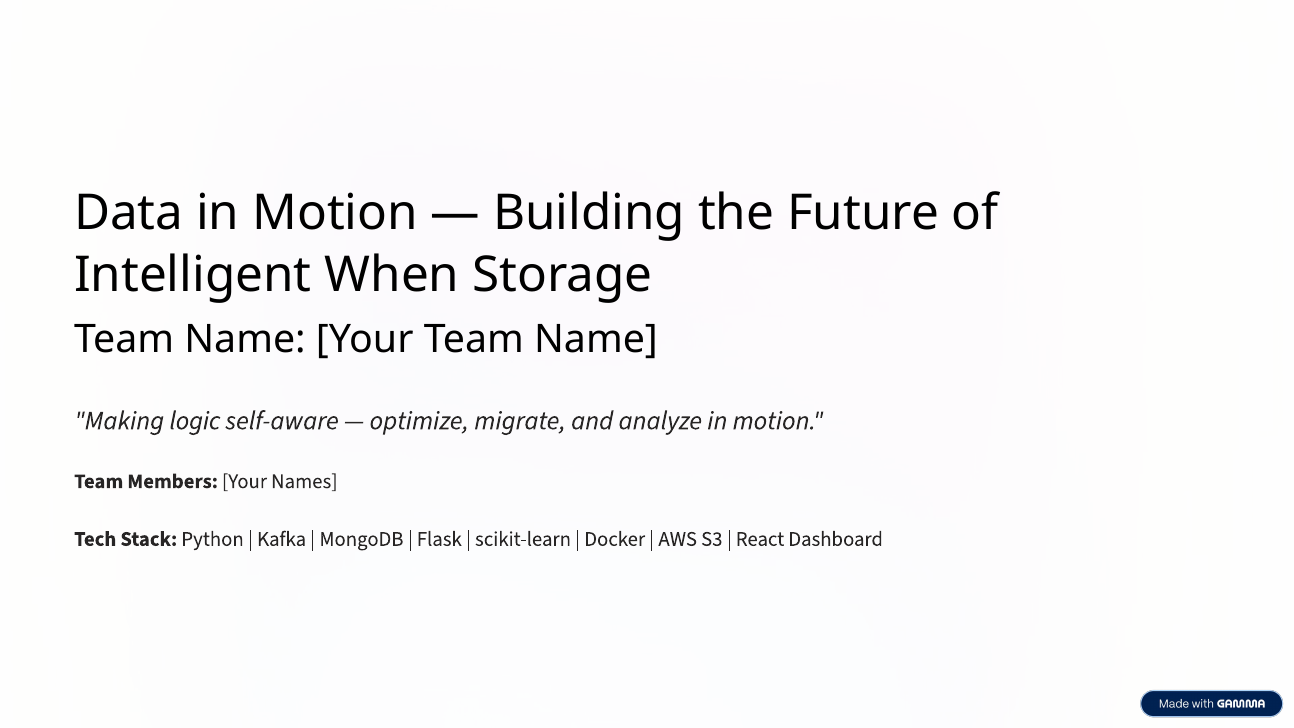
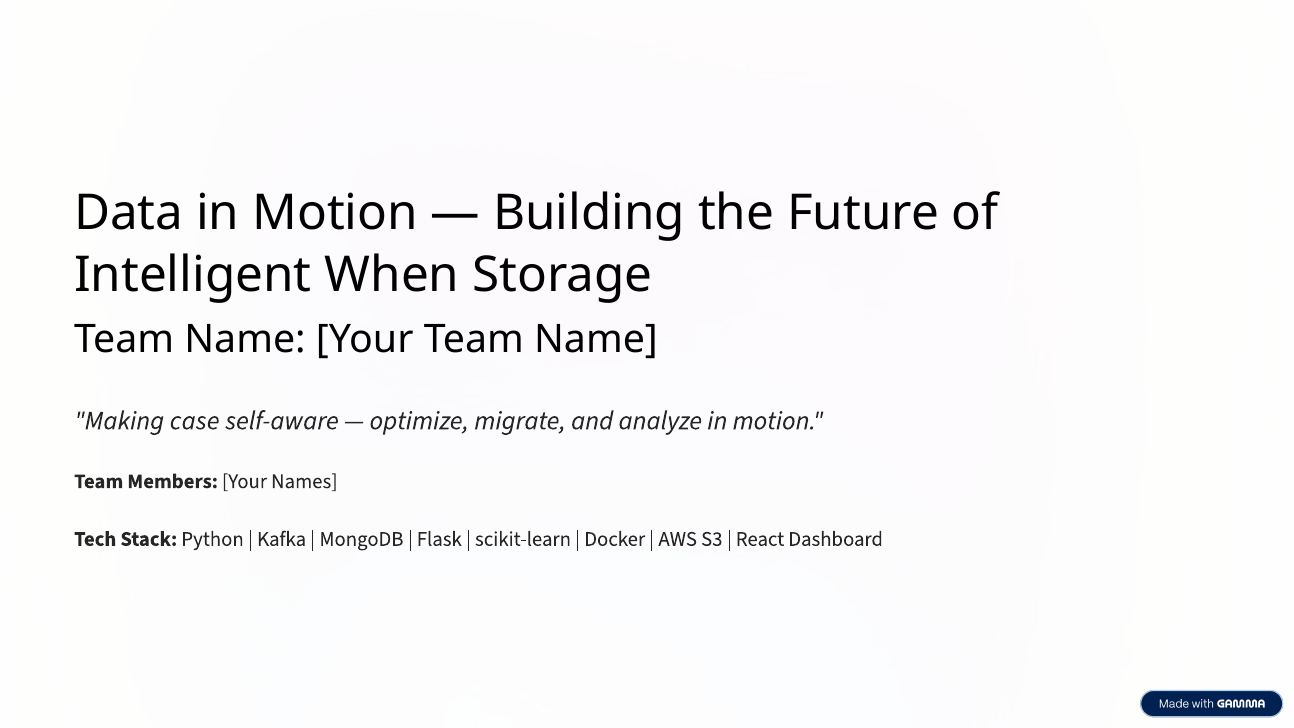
logic: logic -> case (195, 420)
